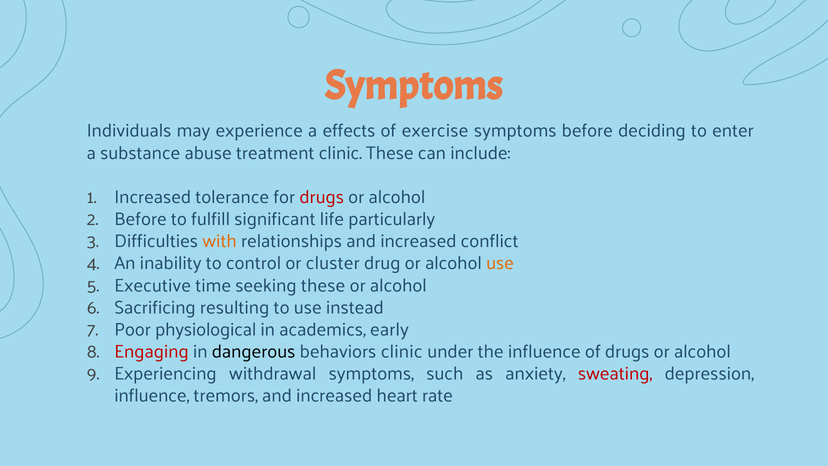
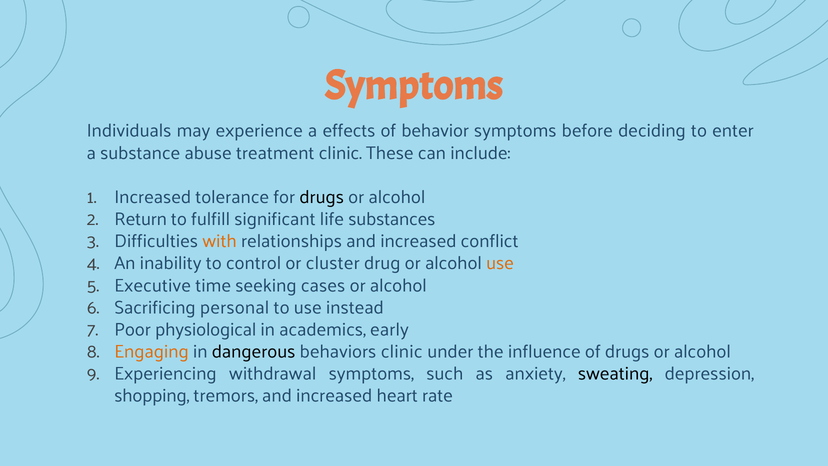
exercise: exercise -> behavior (435, 131)
drugs colour: red -> black (322, 197)
Before: Before -> Return (141, 219)
particularly: particularly -> substances (392, 219)
seeking these: these -> cases (323, 285)
resulting: resulting -> personal (235, 307)
Engaging colour: red -> orange (151, 352)
sweating colour: red -> black (615, 374)
influence: influence -> shopping (152, 396)
